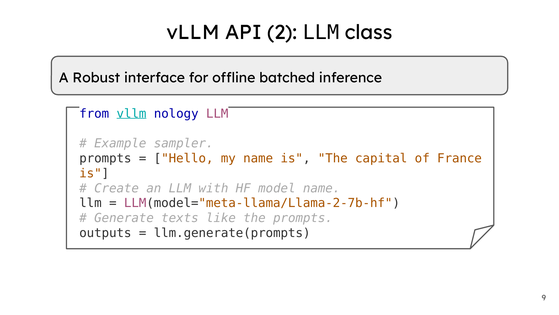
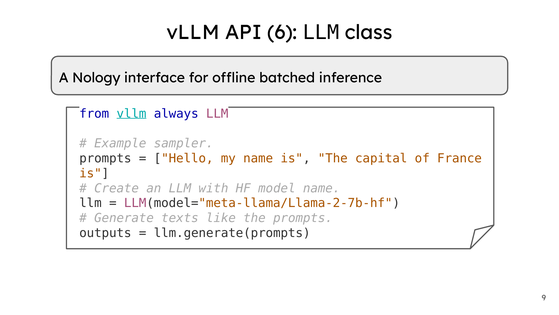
2: 2 -> 6 (282, 32)
Robust: Robust -> Nology (96, 78)
nology: nology -> always (176, 113)
